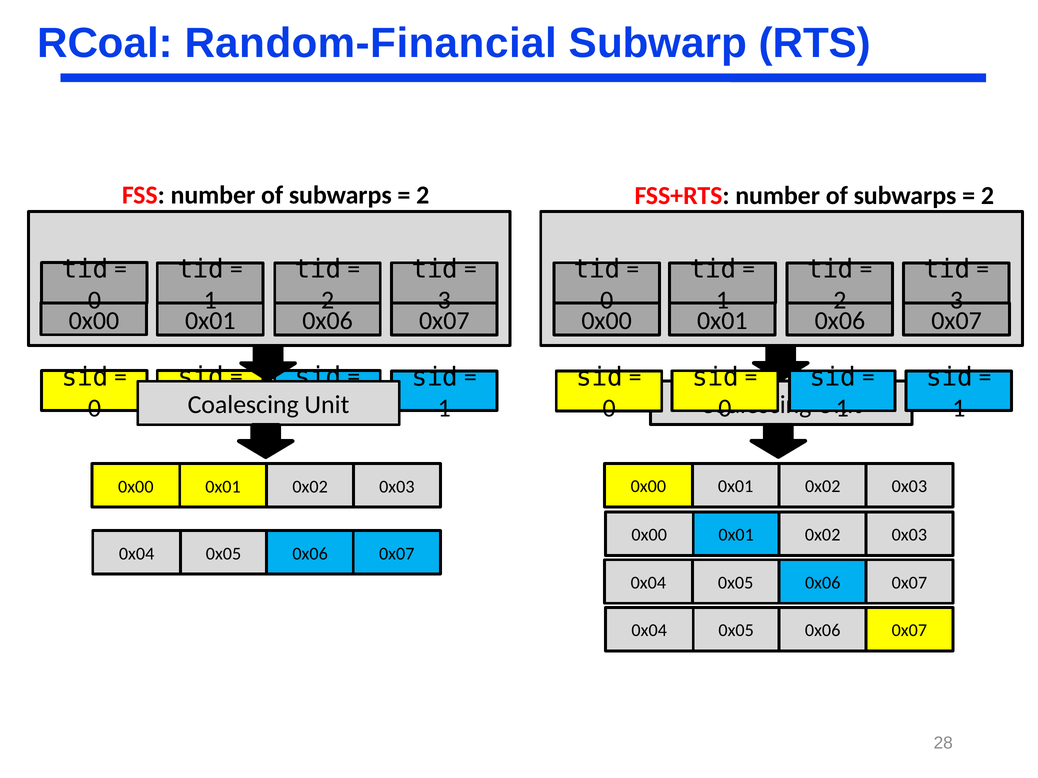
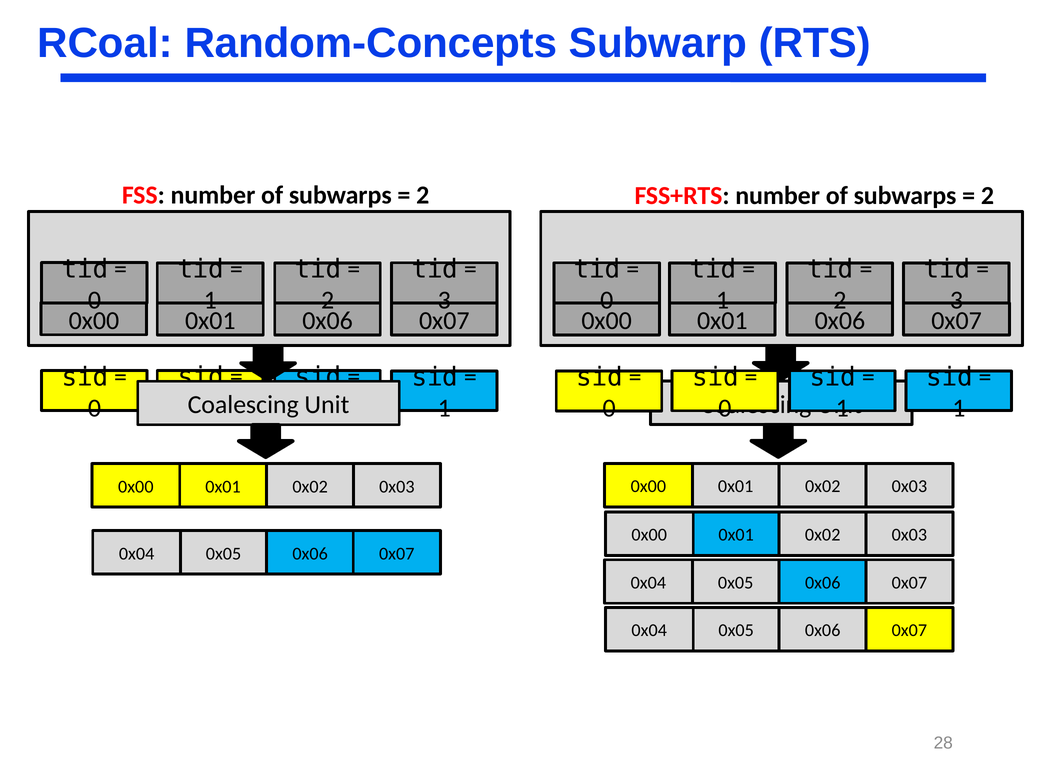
Random-Financial: Random-Financial -> Random-Concepts (371, 43)
